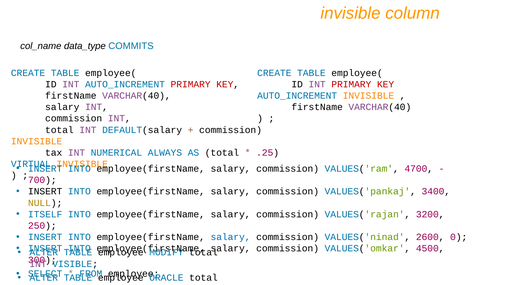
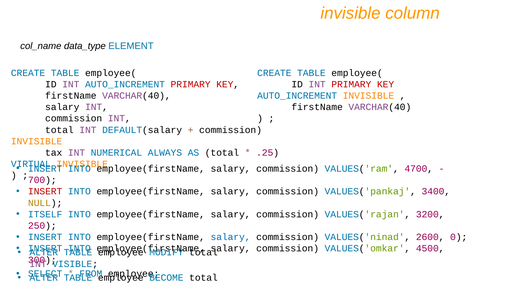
COMMITS: COMMITS -> ELEMENT (131, 46)
INSERT colour: black -> red (45, 192)
ORACLE: ORACLE -> BECOME (166, 278)
